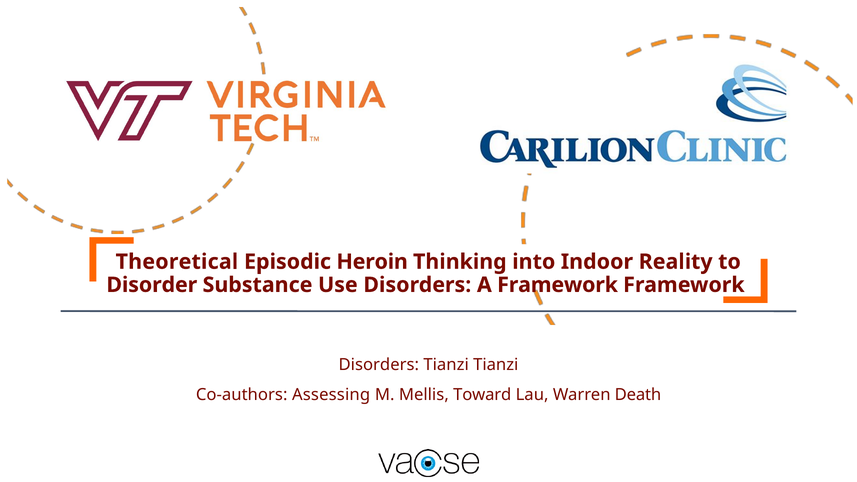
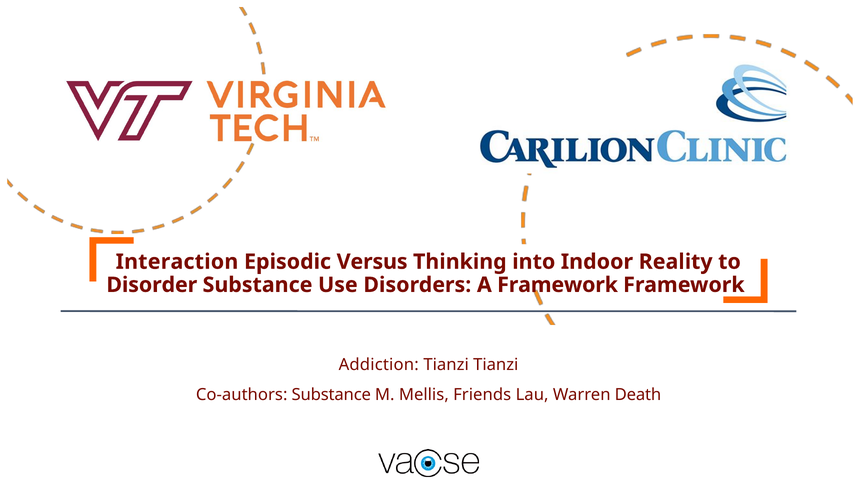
Theoretical: Theoretical -> Interaction (177, 262)
Heroin: Heroin -> Versus (372, 262)
Disorders: Disorders -> Addiction (379, 365)
Co-authors Assessing: Assessing -> Substance (331, 395)
Toward: Toward -> Friends (482, 395)
